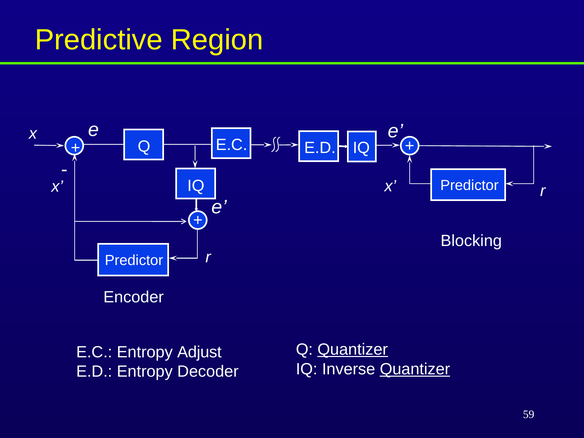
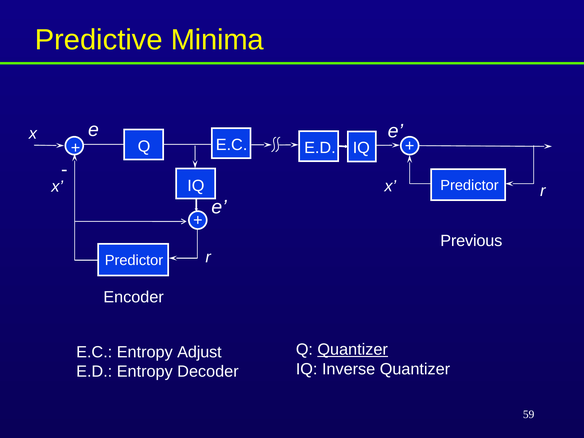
Region: Region -> Minima (217, 40)
Blocking: Blocking -> Previous (471, 241)
Quantizer underline: present -> none (415, 369)
